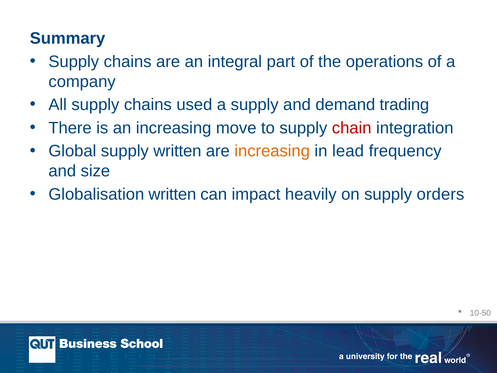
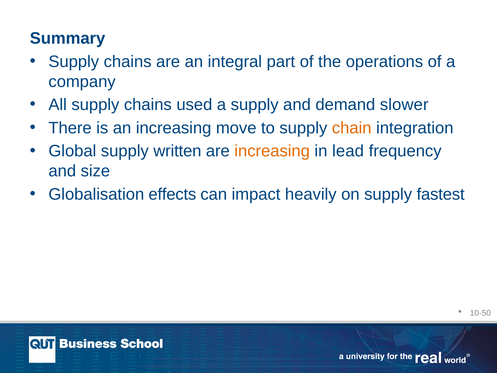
trading: trading -> slower (404, 105)
chain colour: red -> orange (352, 128)
Globalisation written: written -> effects (172, 194)
orders: orders -> fastest (441, 194)
